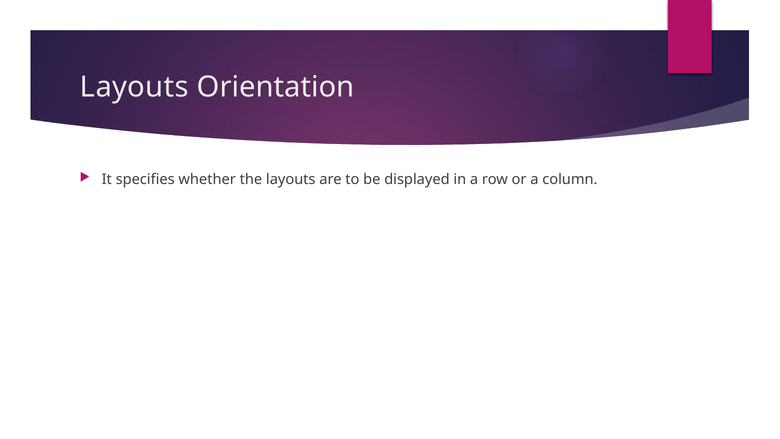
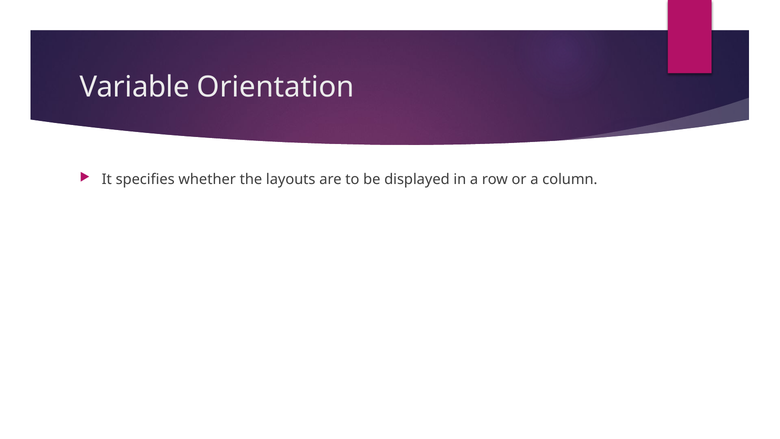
Layouts: Layouts -> Variable (135, 87)
